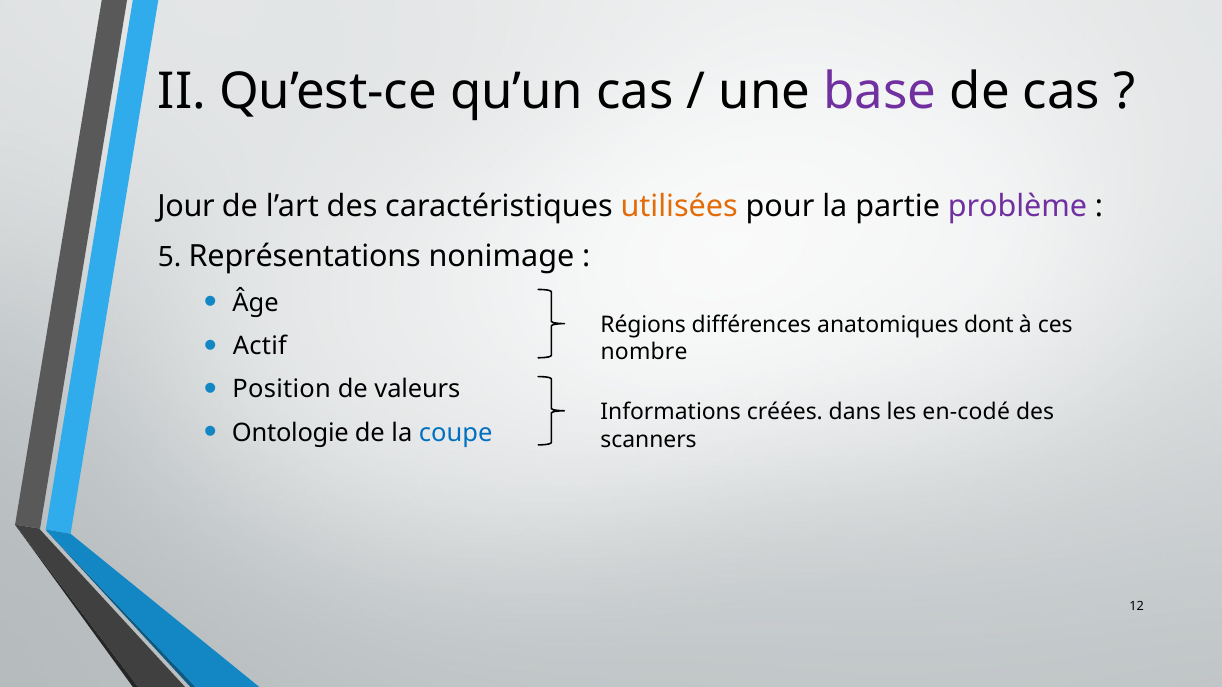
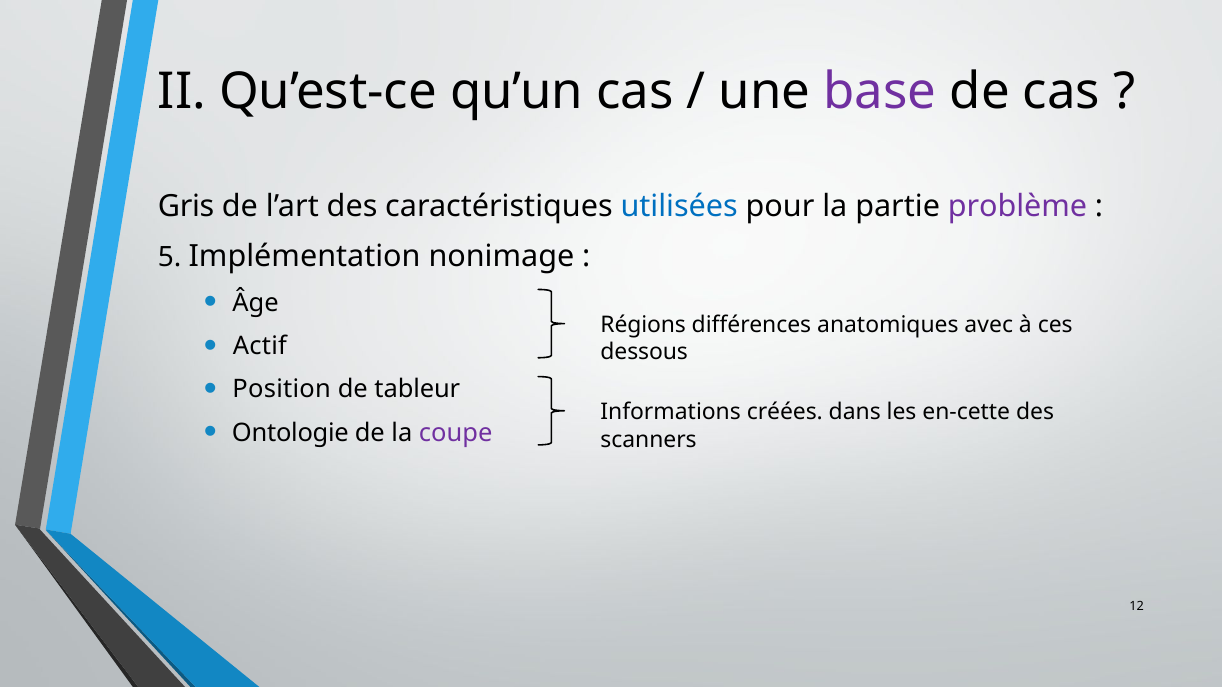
Jour: Jour -> Gris (186, 207)
utilisées colour: orange -> blue (679, 207)
Représentations: Représentations -> Implémentation (305, 257)
dont: dont -> avec (989, 325)
nombre: nombre -> dessous (644, 353)
valeurs: valeurs -> tableur (417, 390)
en-codé: en-codé -> en-cette (966, 412)
coupe colour: blue -> purple (456, 433)
